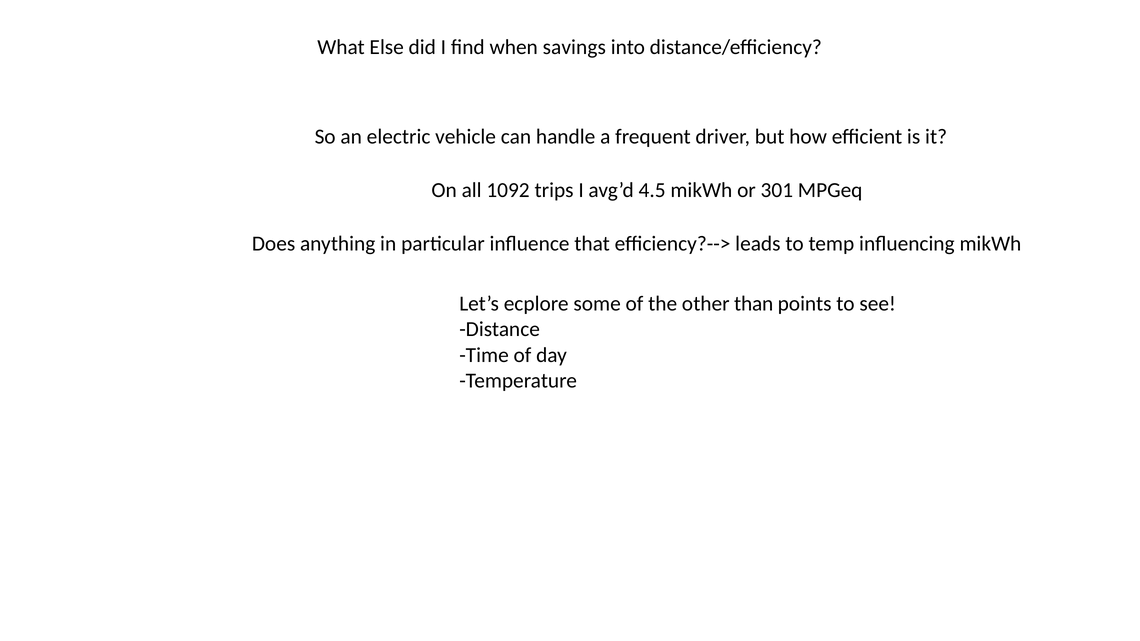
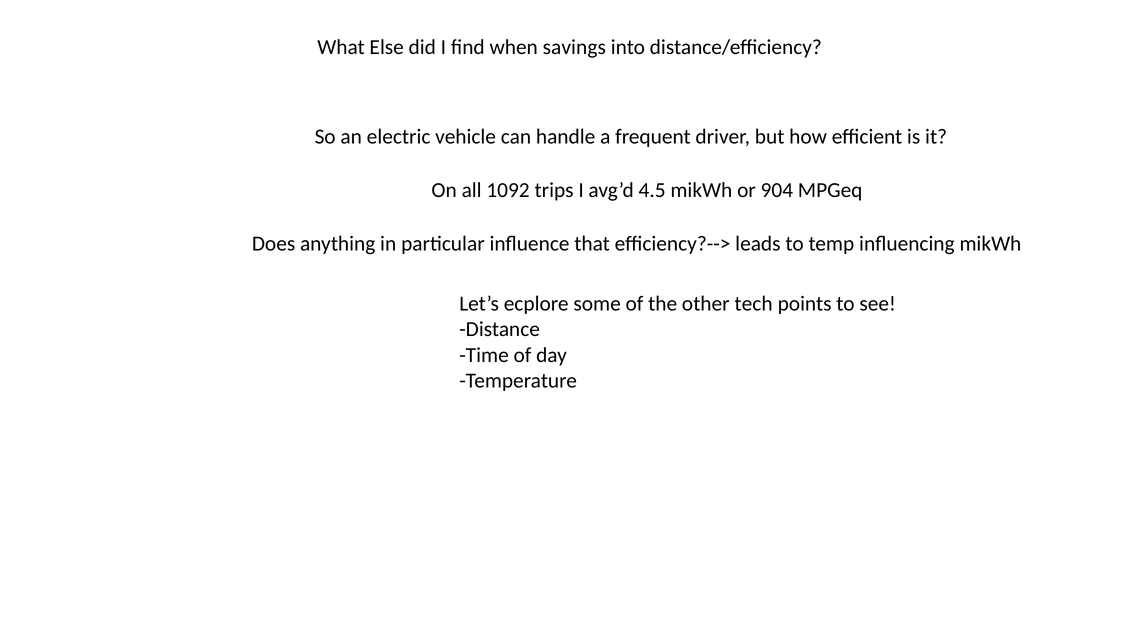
301: 301 -> 904 (777, 190)
than: than -> tech (754, 304)
